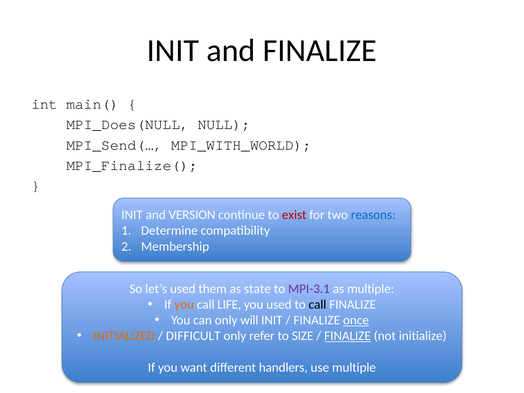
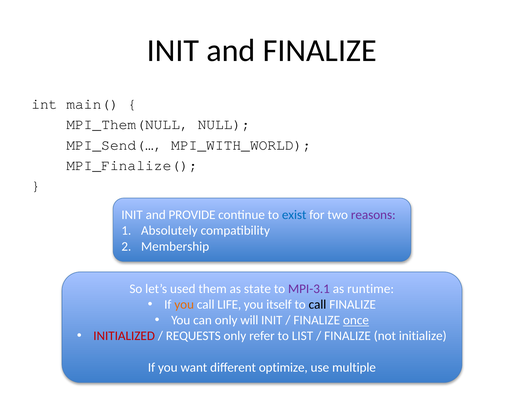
MPI_Does(NULL: MPI_Does(NULL -> MPI_Them(NULL (128, 125)
VERSION: VERSION -> PROVIDE (192, 215)
exist colour: red -> blue (294, 215)
reasons colour: blue -> purple (373, 215)
Determine: Determine -> Absolutely (169, 231)
as multiple: multiple -> runtime (371, 289)
you used: used -> itself (279, 305)
INITIALIZED colour: orange -> red (124, 336)
DIFFICULT: DIFFICULT -> REQUESTS (193, 336)
SIZE: SIZE -> LIST (302, 336)
FINALIZE underline: present -> none (348, 336)
handlers: handlers -> optimize (283, 367)
